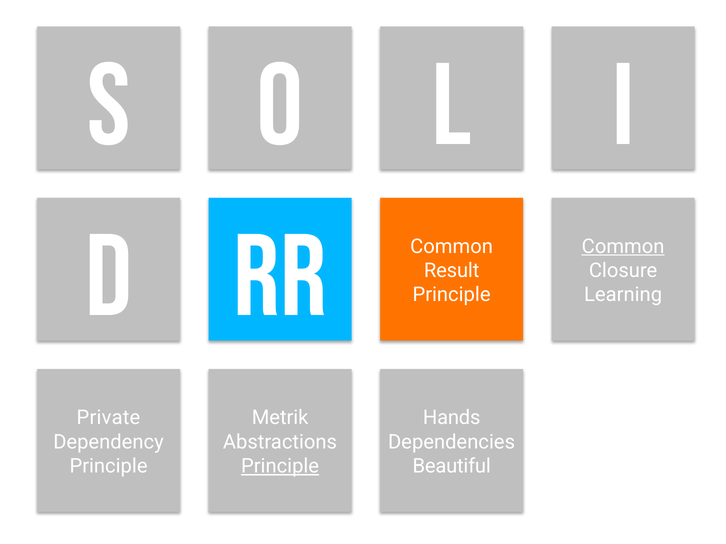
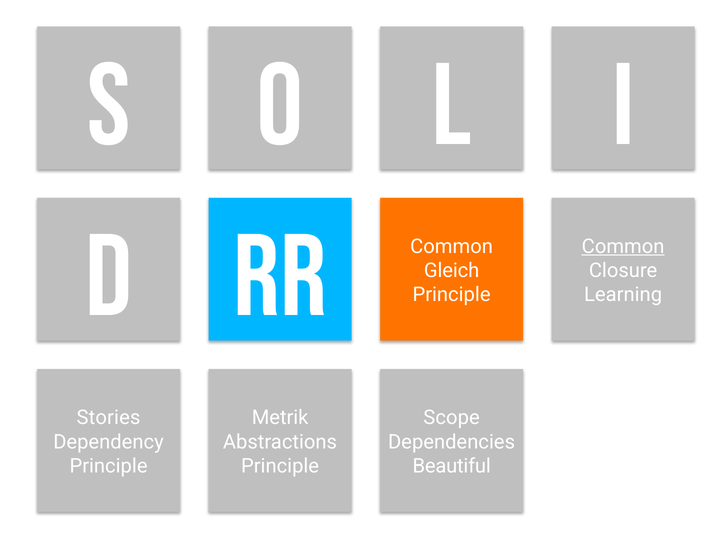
Result: Result -> Gleich (452, 271)
Private: Private -> Stories (108, 418)
Hands: Hands -> Scope (452, 418)
Principle underline: present -> none (280, 467)
